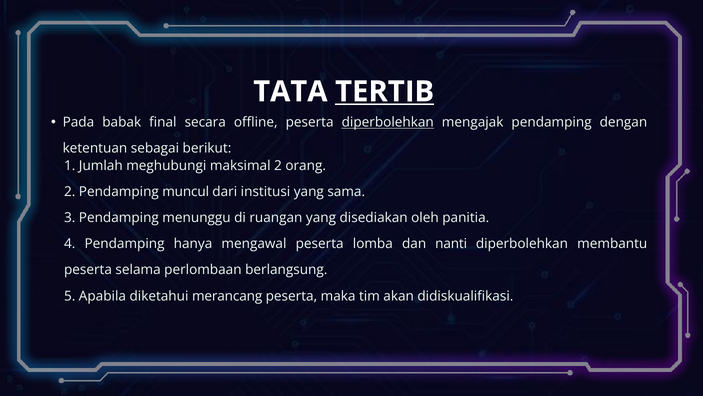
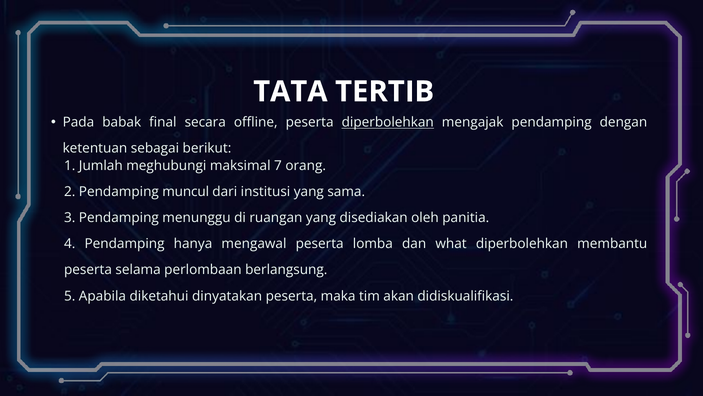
TERTIB underline: present -> none (385, 91)
maksimal 2: 2 -> 7 (278, 165)
nanti: nanti -> what (451, 244)
merancang: merancang -> dinyatakan (227, 296)
